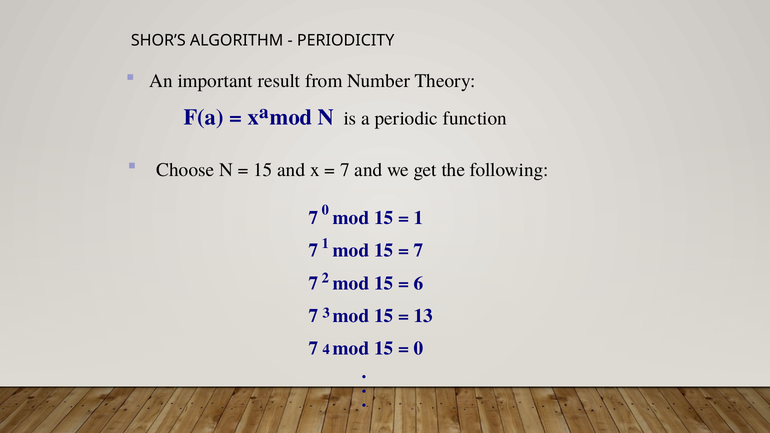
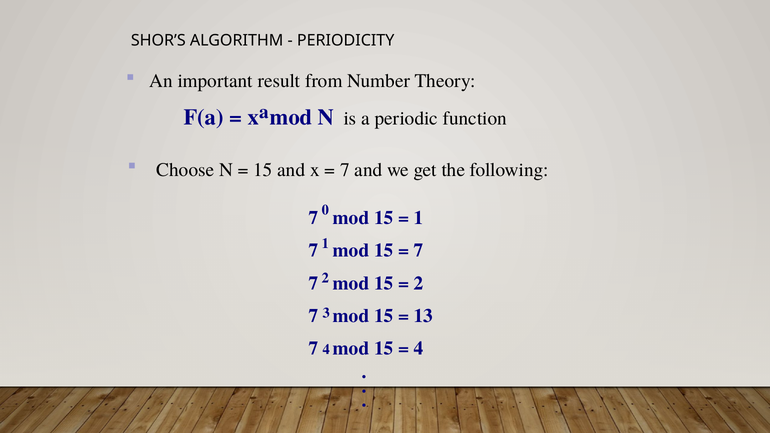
6: 6 -> 2 (419, 283)
0: 0 -> 4 (419, 349)
